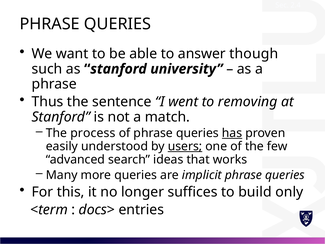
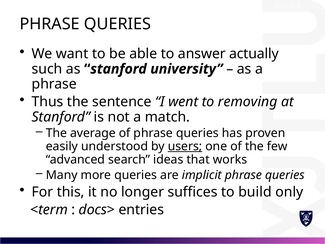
though: though -> actually (254, 54)
process: process -> average (93, 133)
has underline: present -> none (232, 133)
